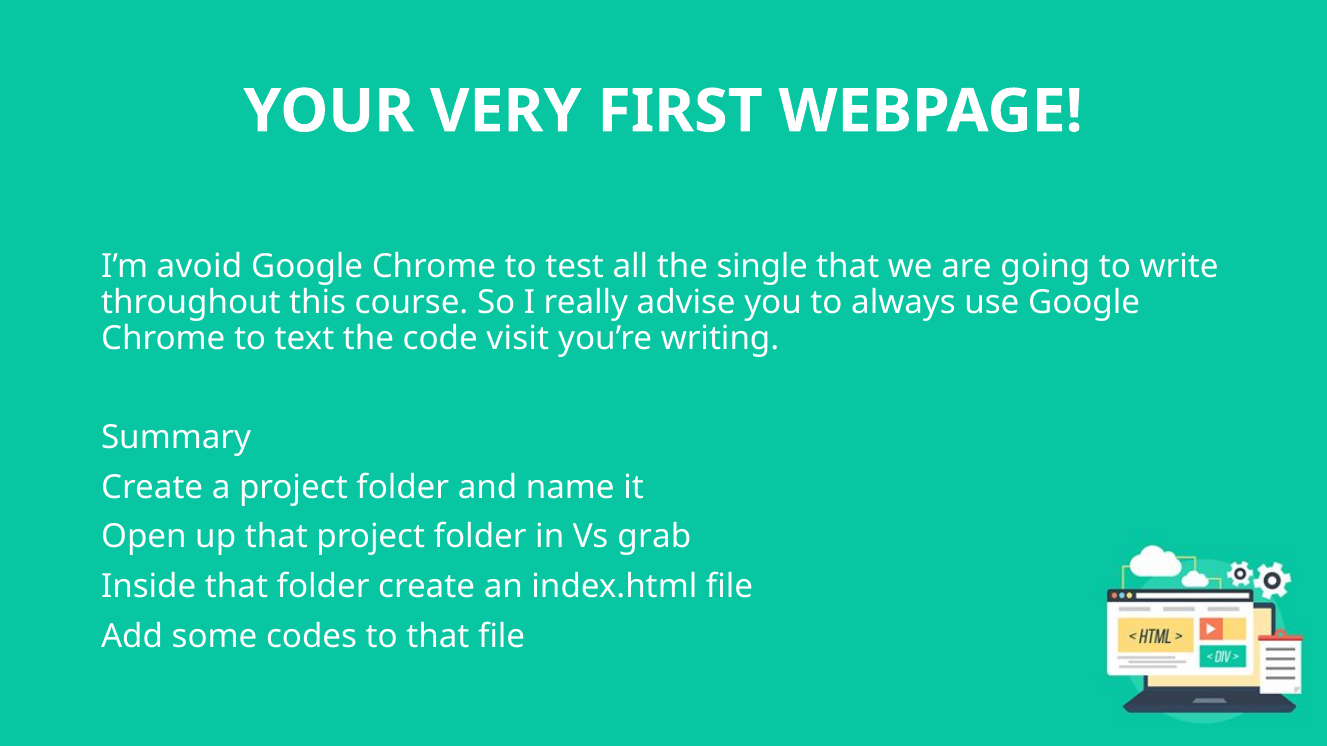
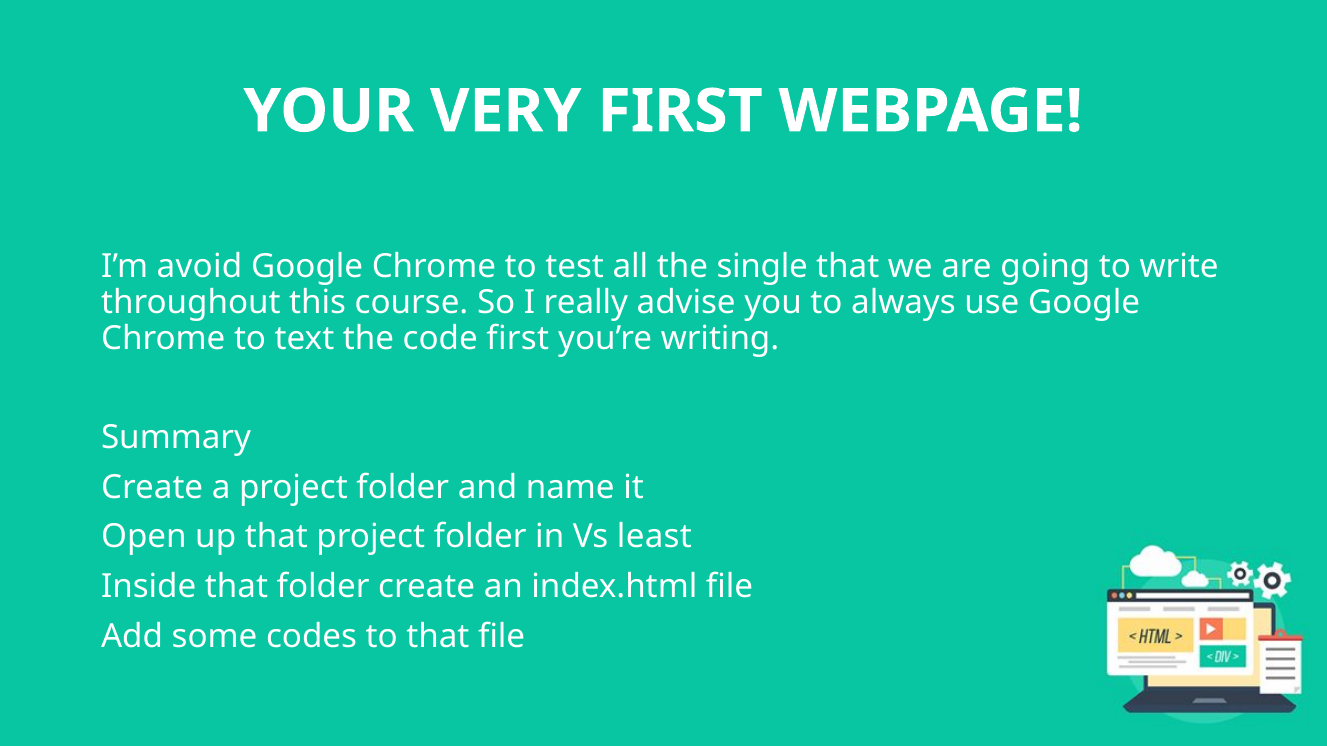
code visit: visit -> first (518, 339)
grab: grab -> least (654, 537)
